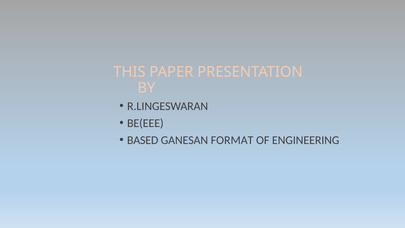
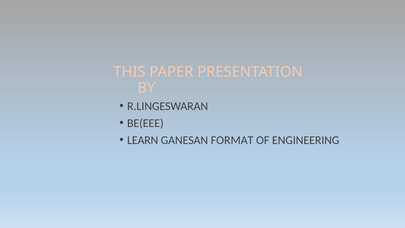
BASED: BASED -> LEARN (143, 140)
